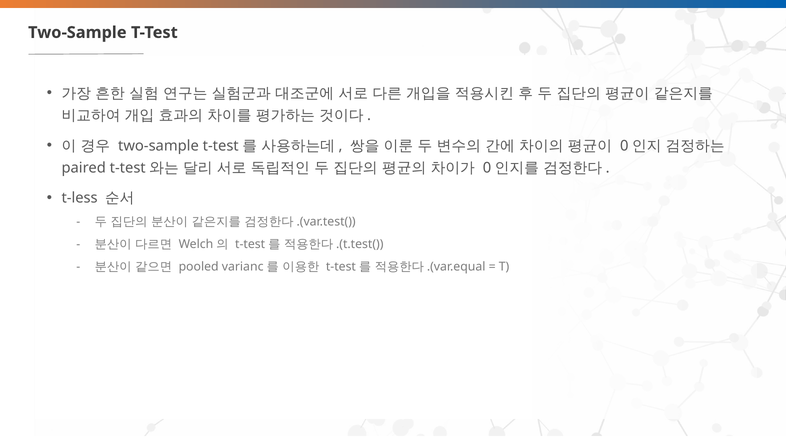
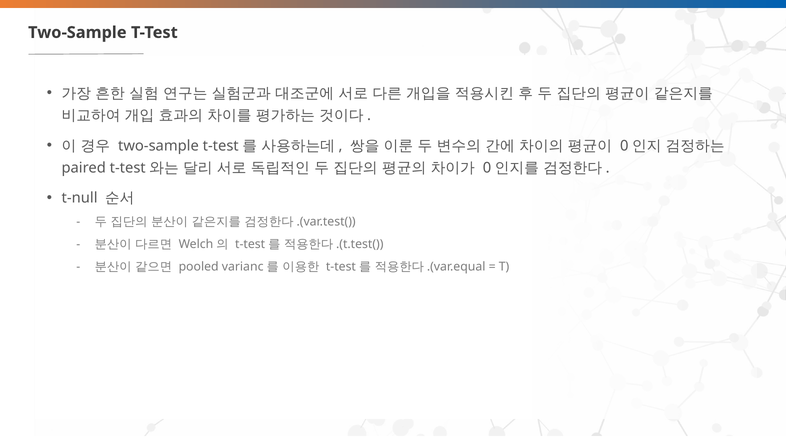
t-less: t-less -> t-null (80, 198)
